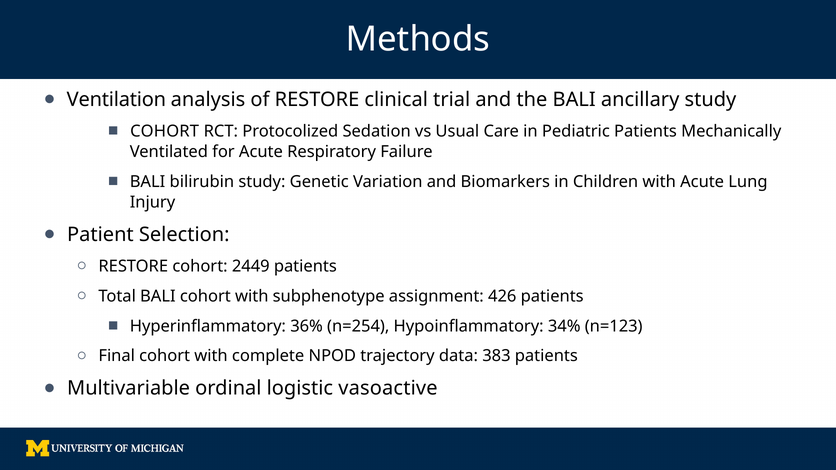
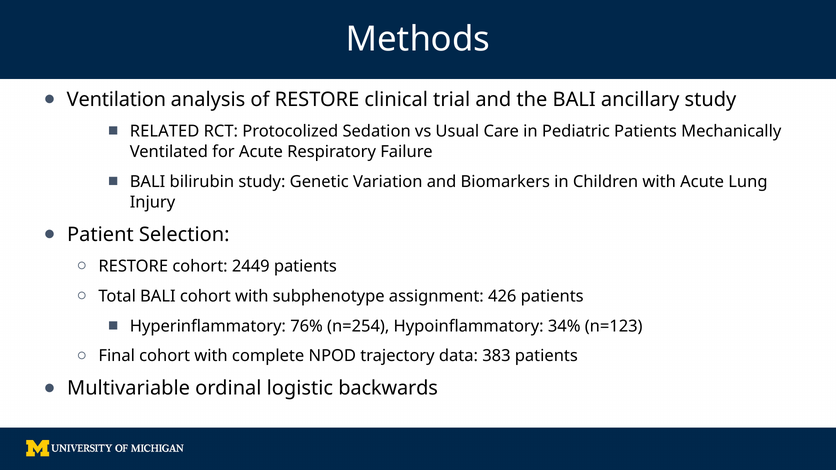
COHORT: COHORT -> RELATED (165, 131)
36%: 36% -> 76% (307, 326)
vasoactive: vasoactive -> backwards (388, 389)
